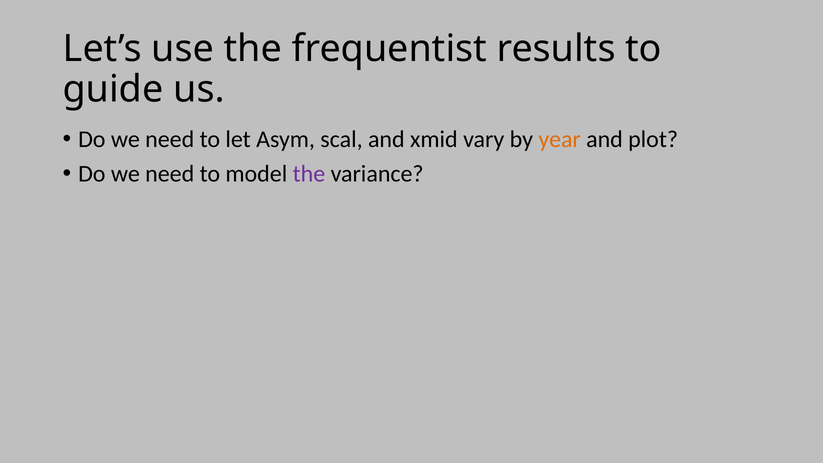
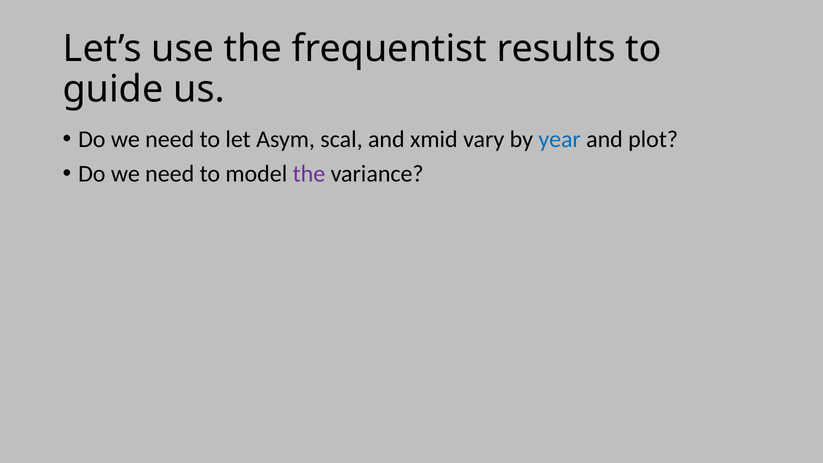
year colour: orange -> blue (560, 139)
